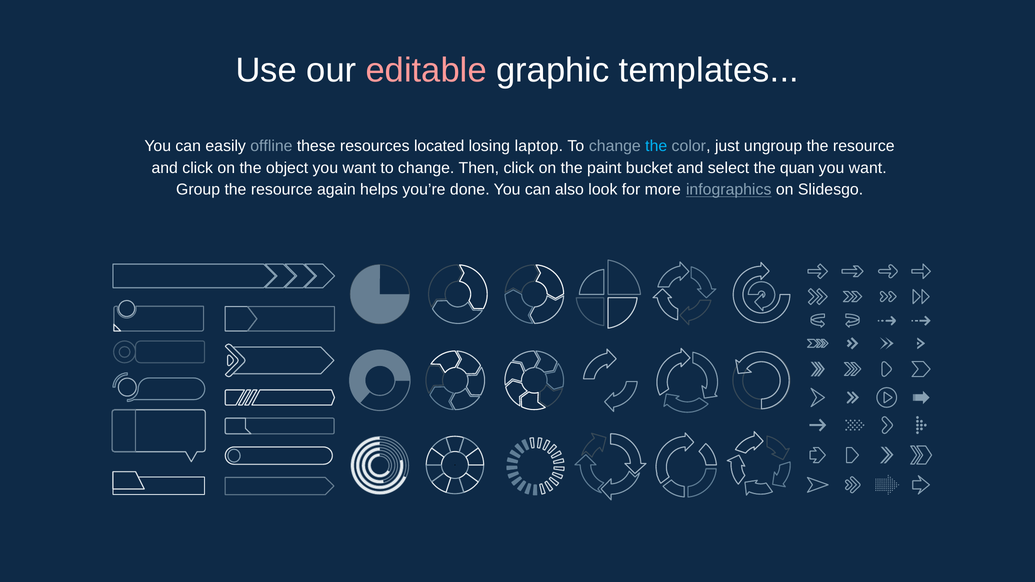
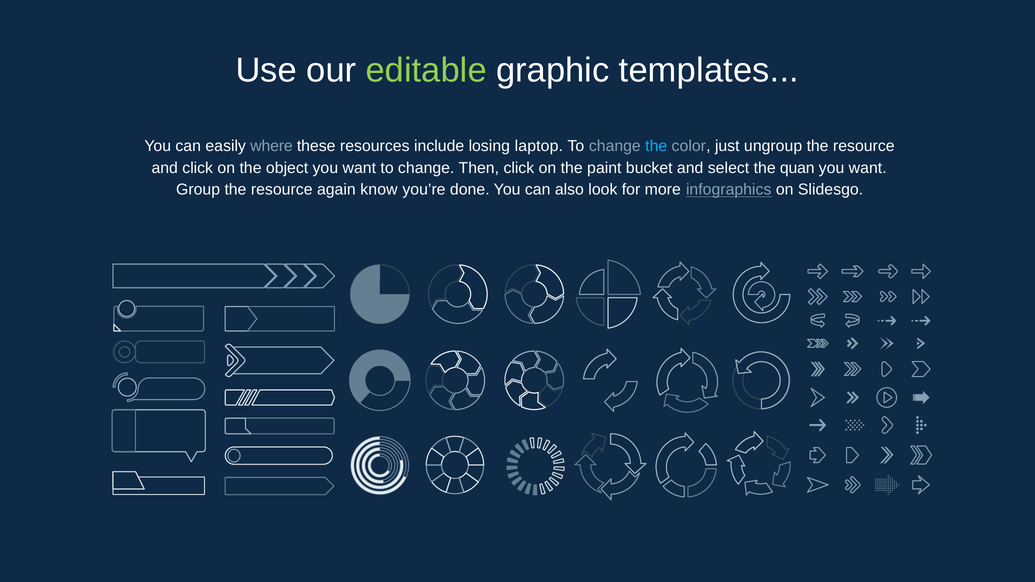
editable colour: pink -> light green (426, 70)
offline: offline -> where (271, 146)
located: located -> include (439, 146)
helps: helps -> know (379, 190)
